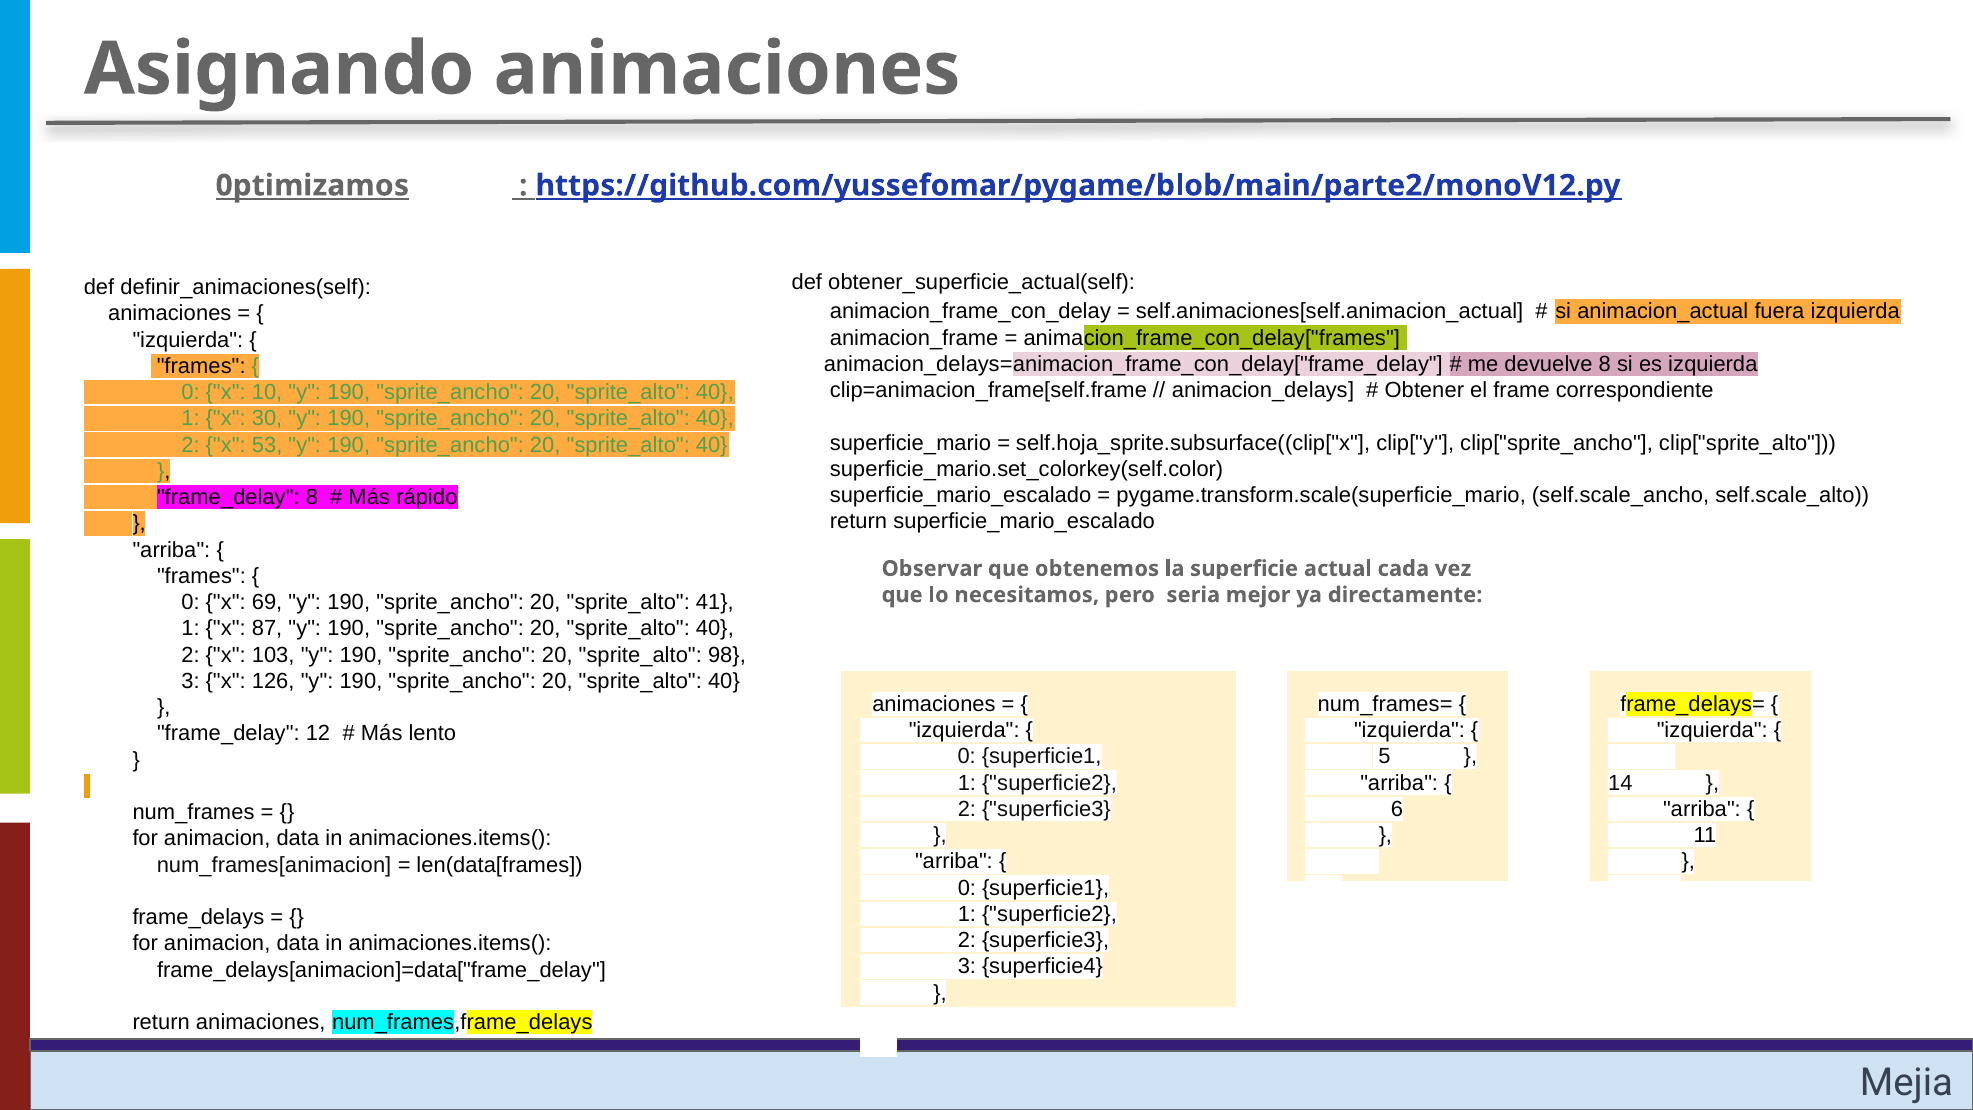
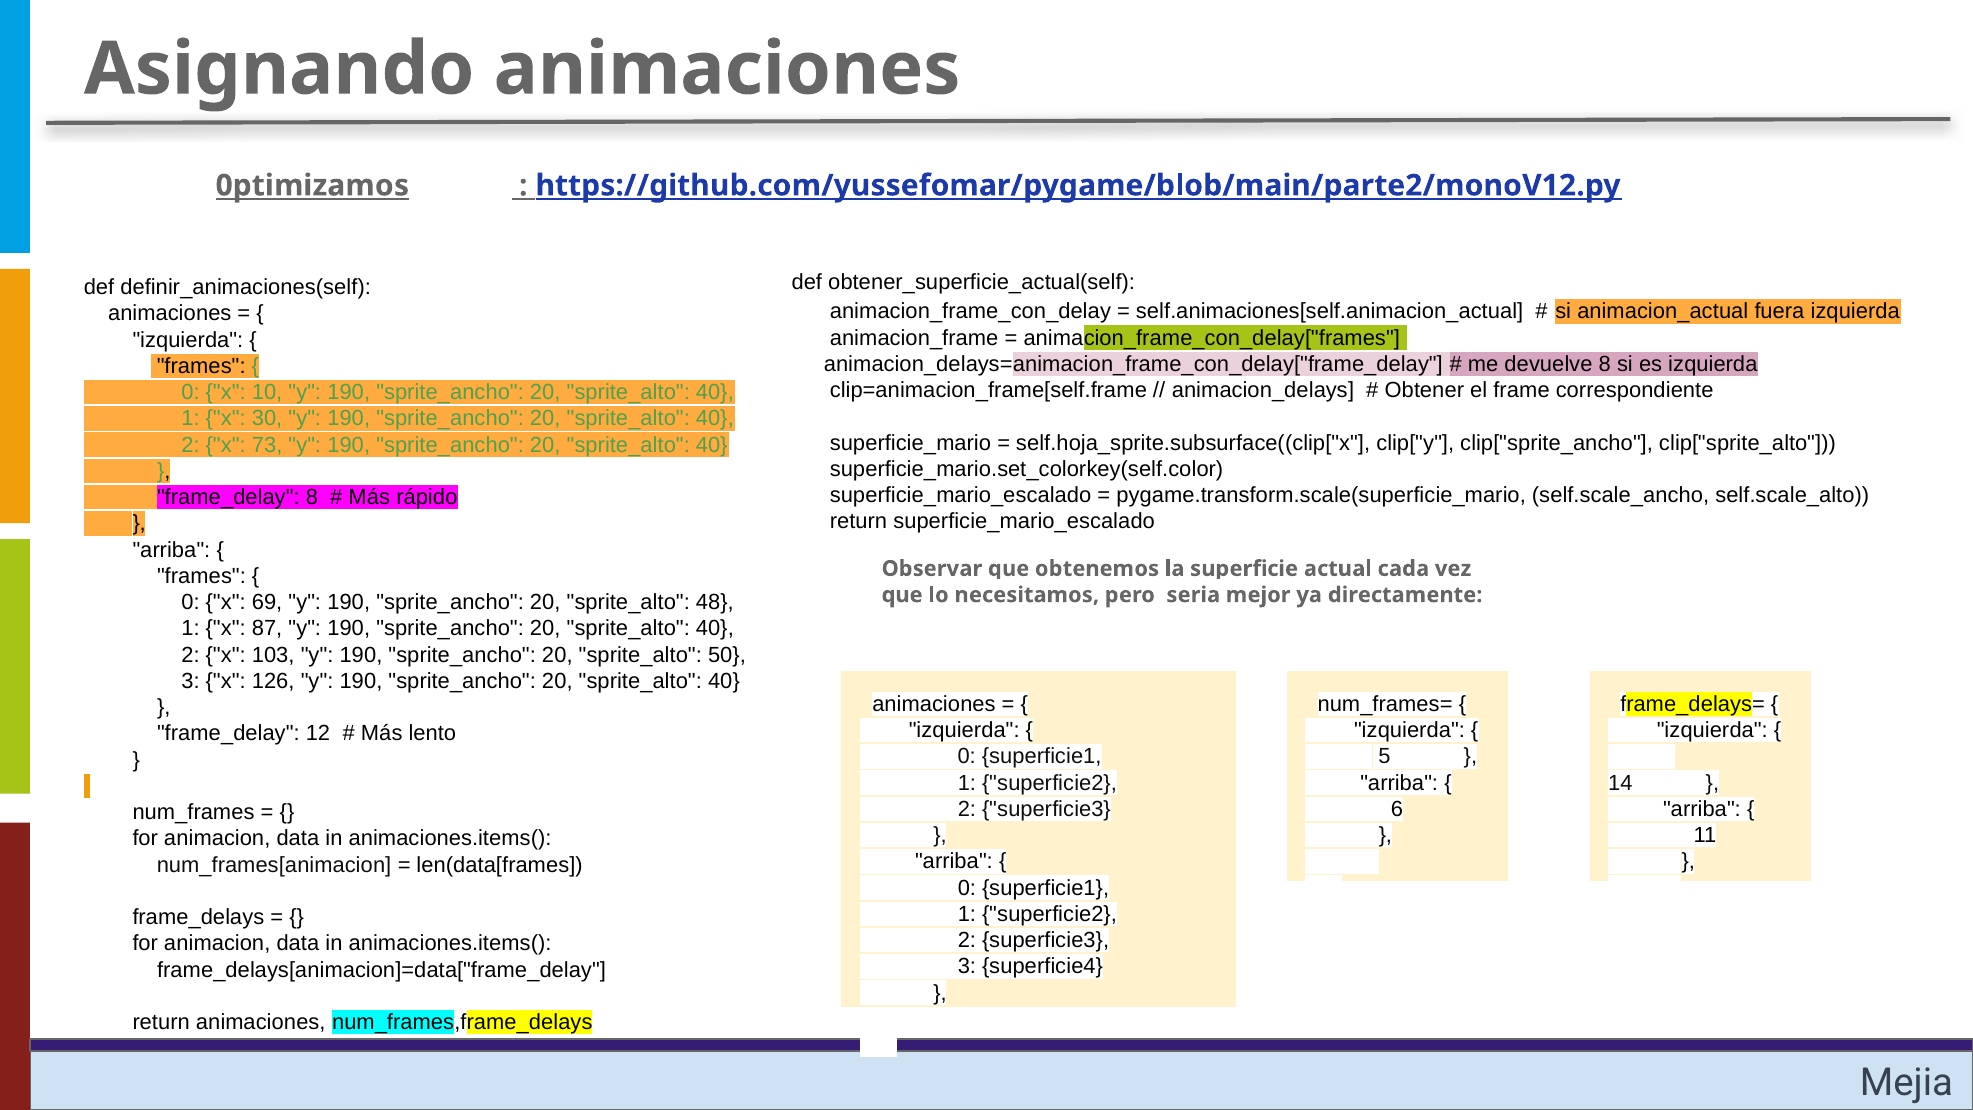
53: 53 -> 73 (267, 445)
41: 41 -> 48 (715, 602)
98: 98 -> 50 (727, 655)
